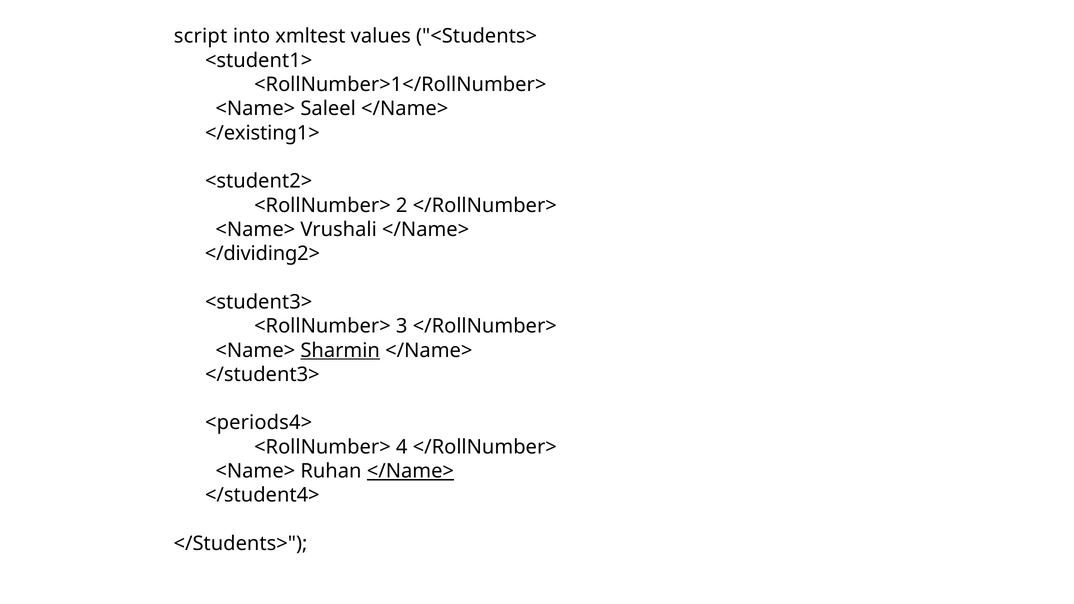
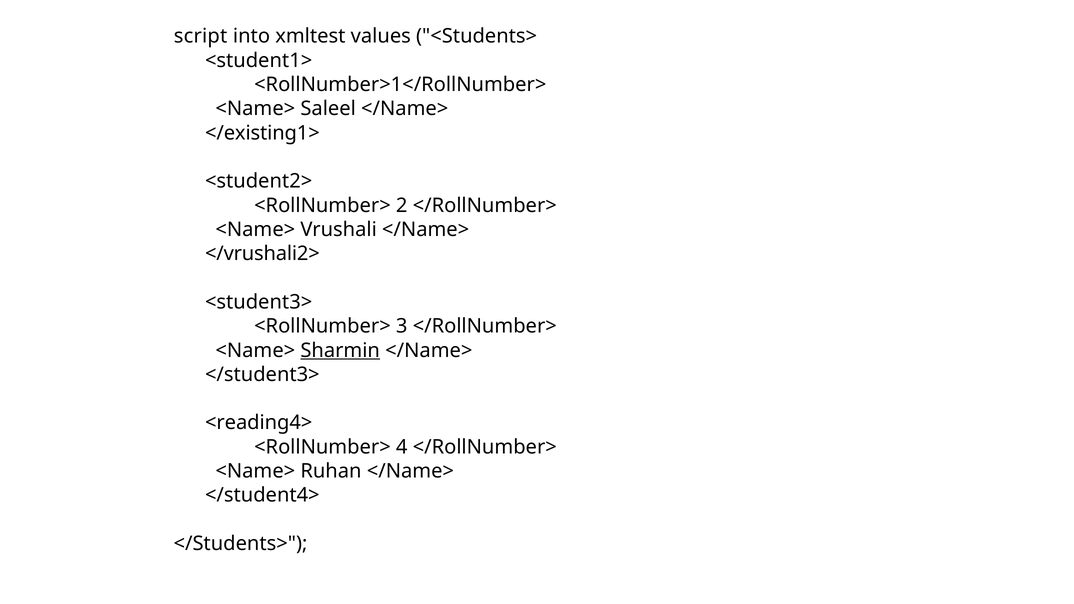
</dividing2>: </dividing2> -> </vrushali2> (262, 254)
<periods4>: <periods4> -> <reading4> (259, 423)
</Name> underline: present -> none (410, 471)
